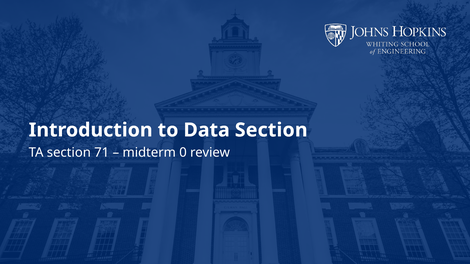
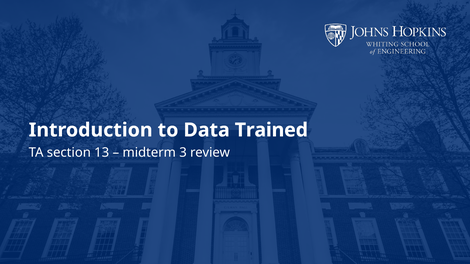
Data Section: Section -> Trained (271, 130)
71: 71 -> 13 (102, 153)
0: 0 -> 3 (183, 153)
